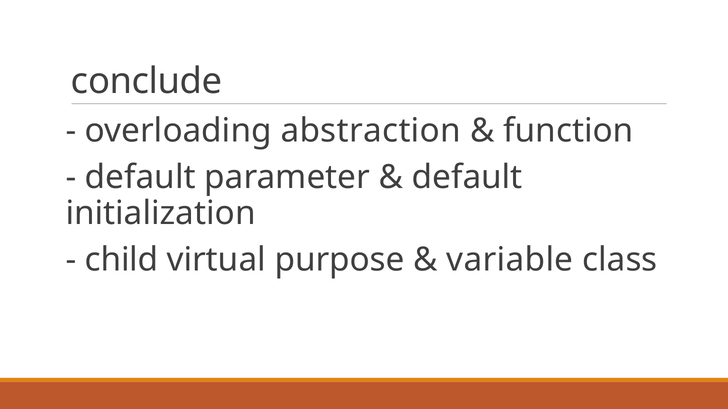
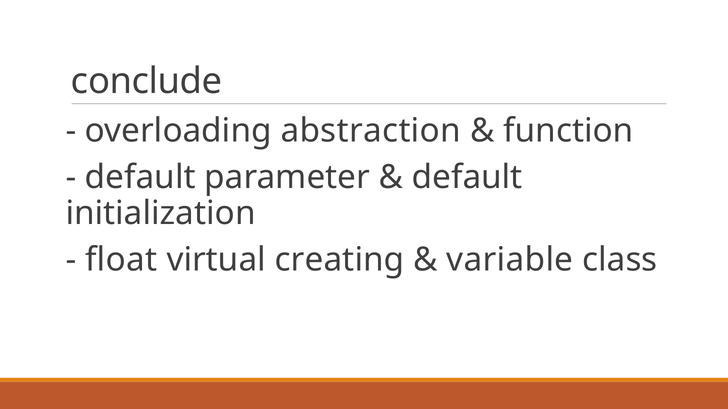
child: child -> float (121, 260)
purpose: purpose -> creating (340, 260)
